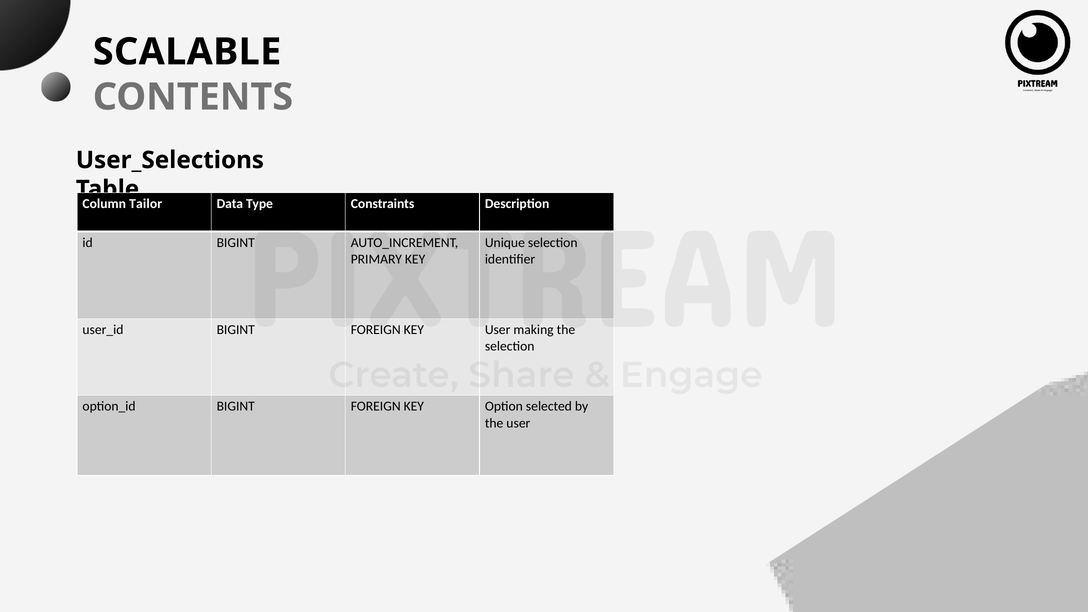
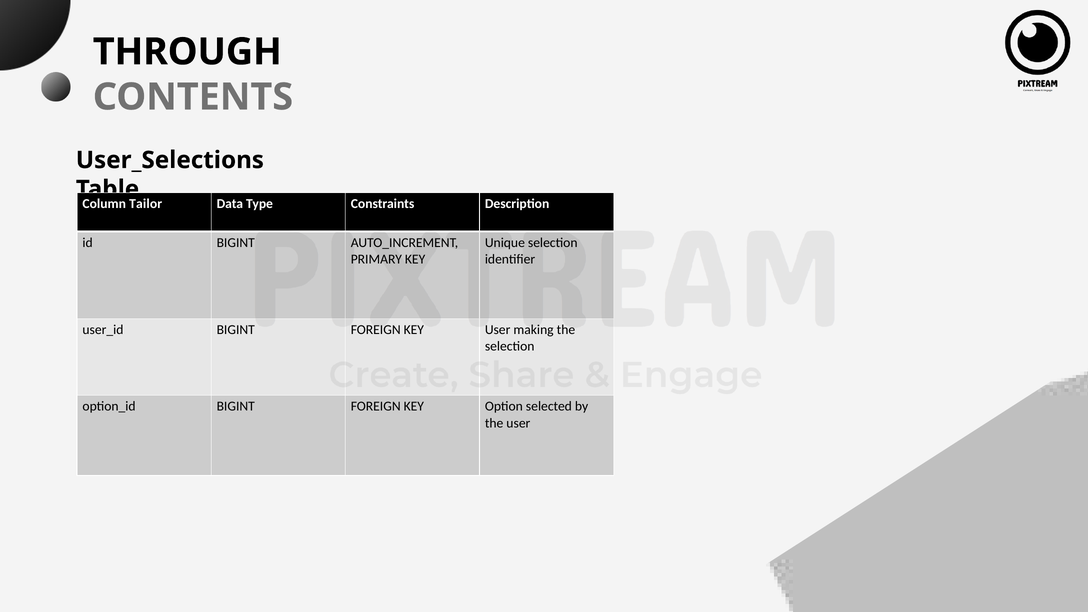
SCALABLE: SCALABLE -> THROUGH (187, 52)
